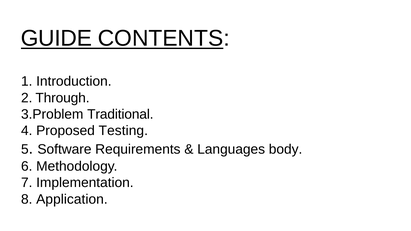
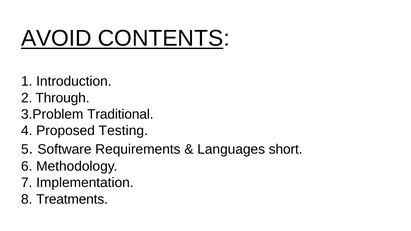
GUIDE: GUIDE -> AVOID (56, 38)
body: body -> short (286, 150)
Application: Application -> Treatments (72, 199)
